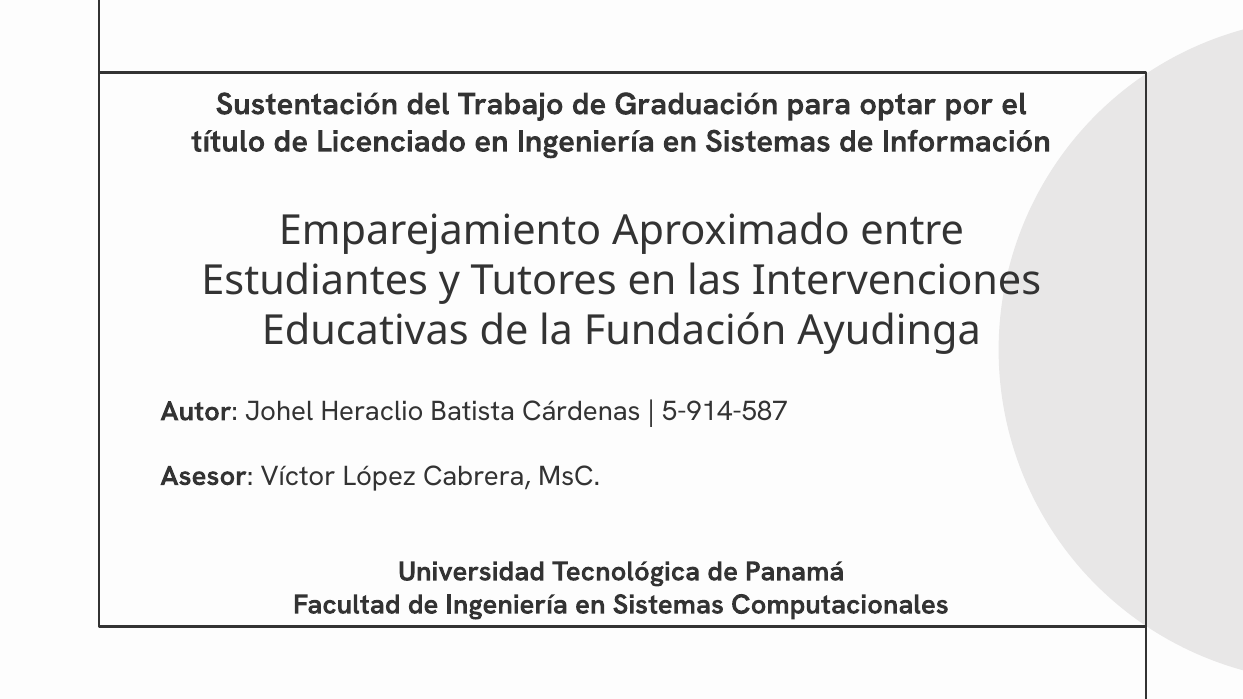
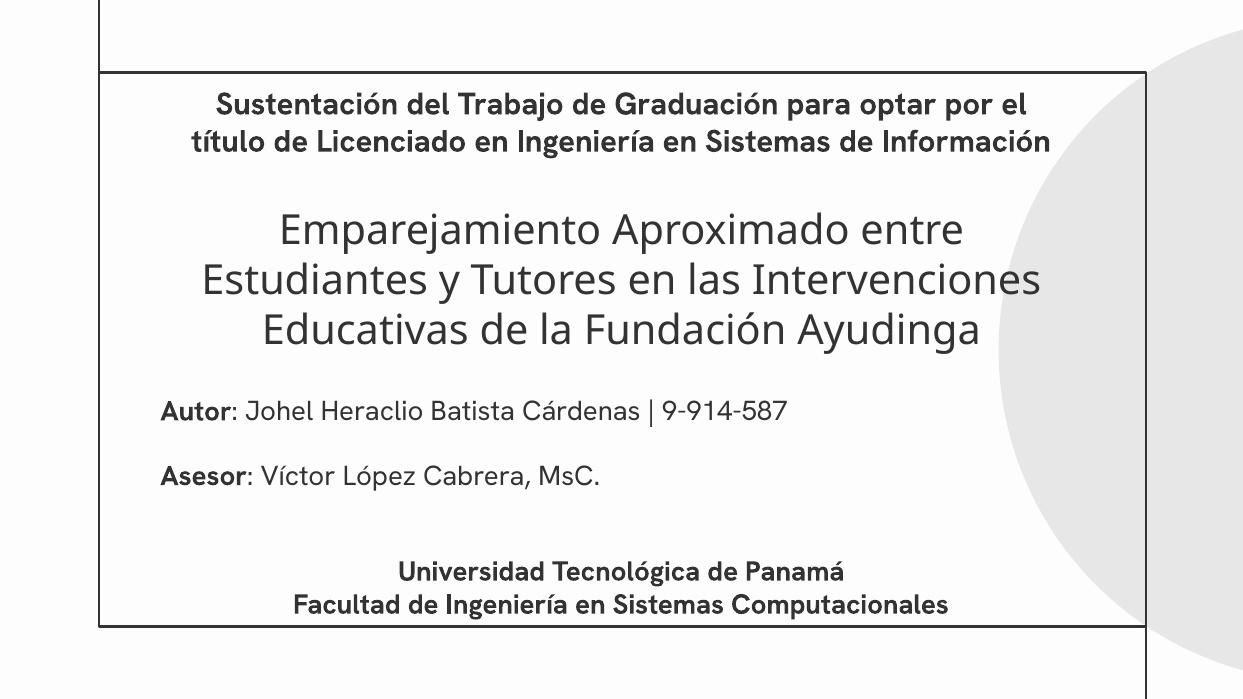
5-914-587: 5-914-587 -> 9-914-587 (725, 411)
